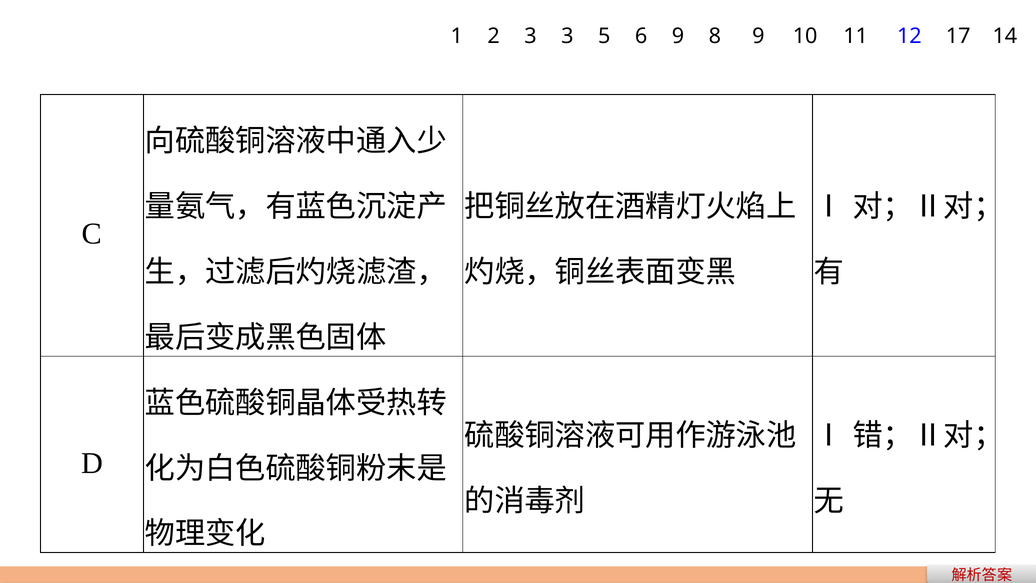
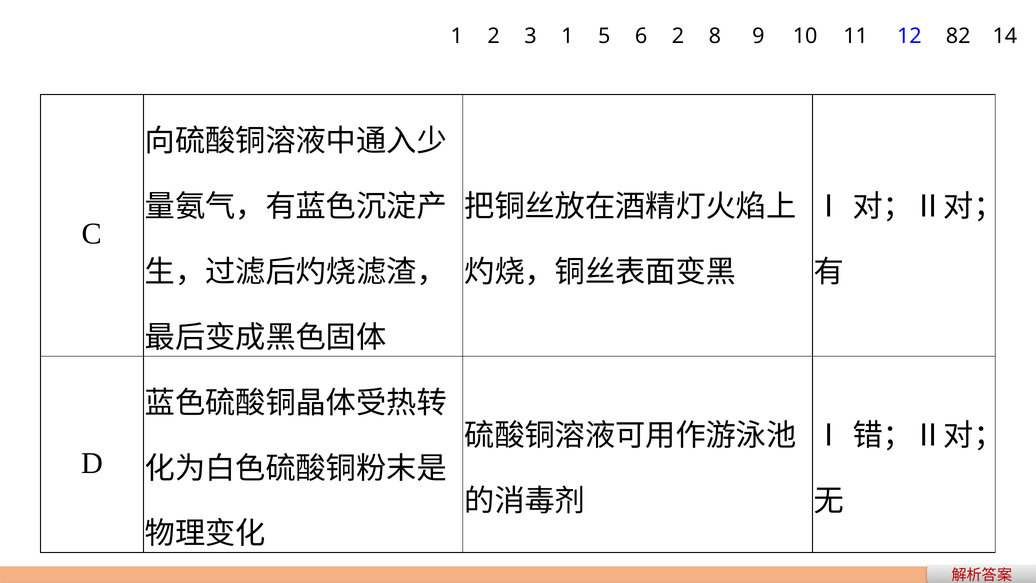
3 3: 3 -> 1 (567, 36)
6 9: 9 -> 2 (678, 36)
17: 17 -> 82 (958, 36)
